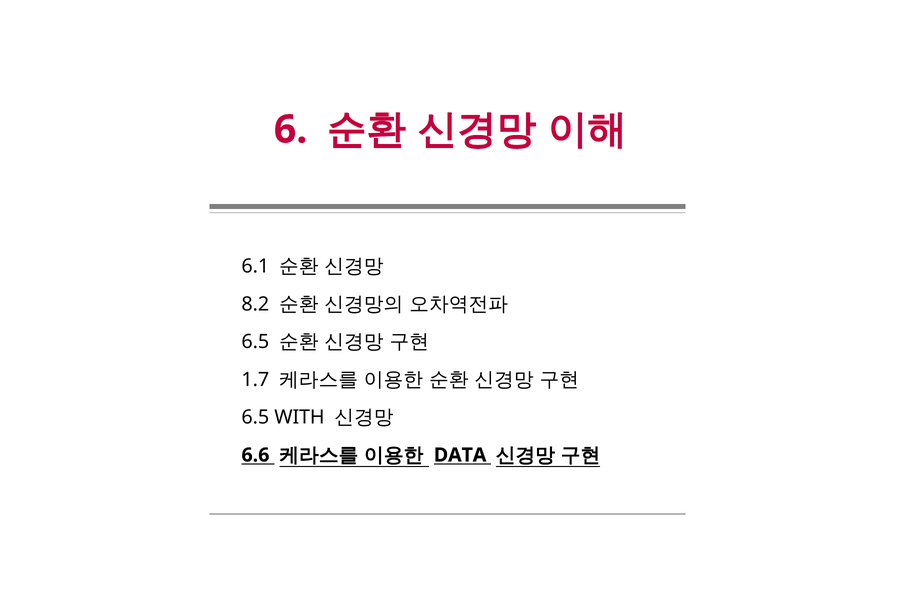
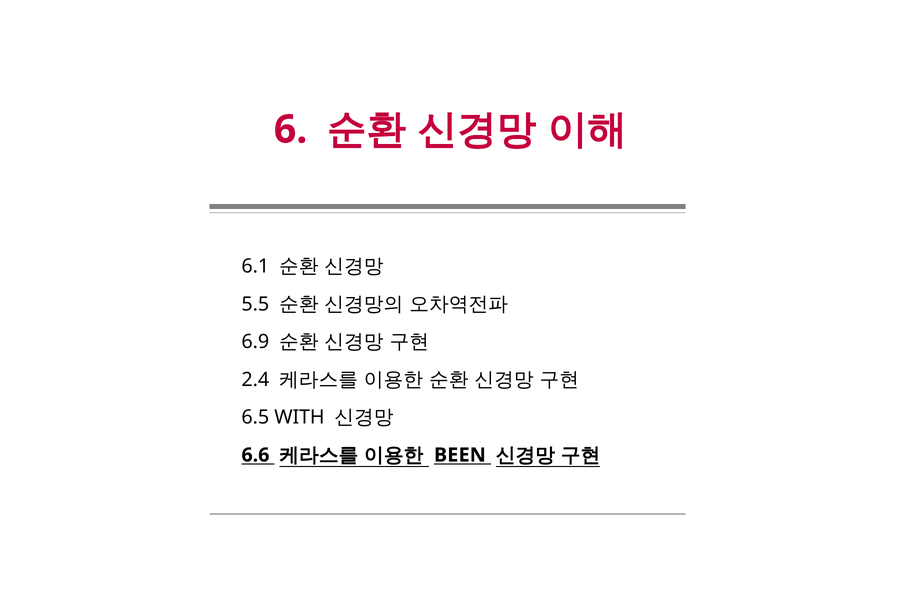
8.2: 8.2 -> 5.5 (255, 304)
6.5: 6.5 -> 6.9 (255, 342)
1.7: 1.7 -> 2.4 (255, 380)
DATA: DATA -> BEEN (460, 455)
